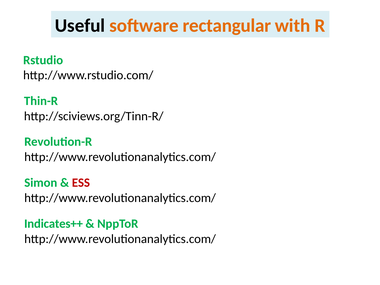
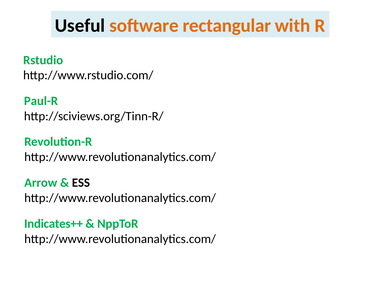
Thin-R: Thin-R -> Paul-R (41, 101)
Simon: Simon -> Arrow (41, 183)
ESS colour: red -> black (81, 183)
